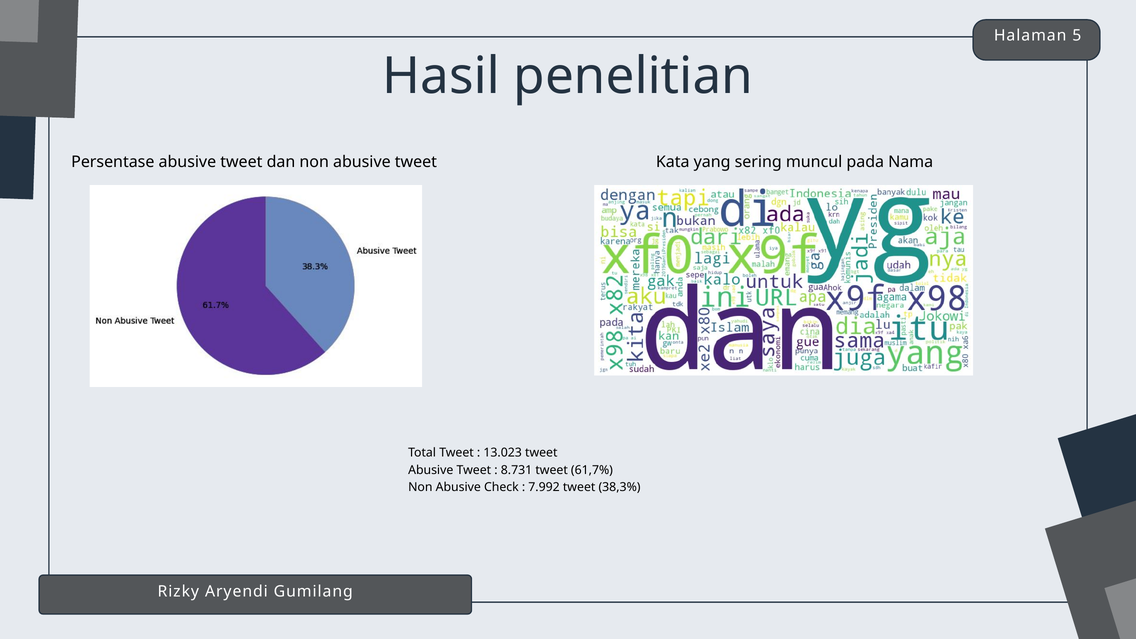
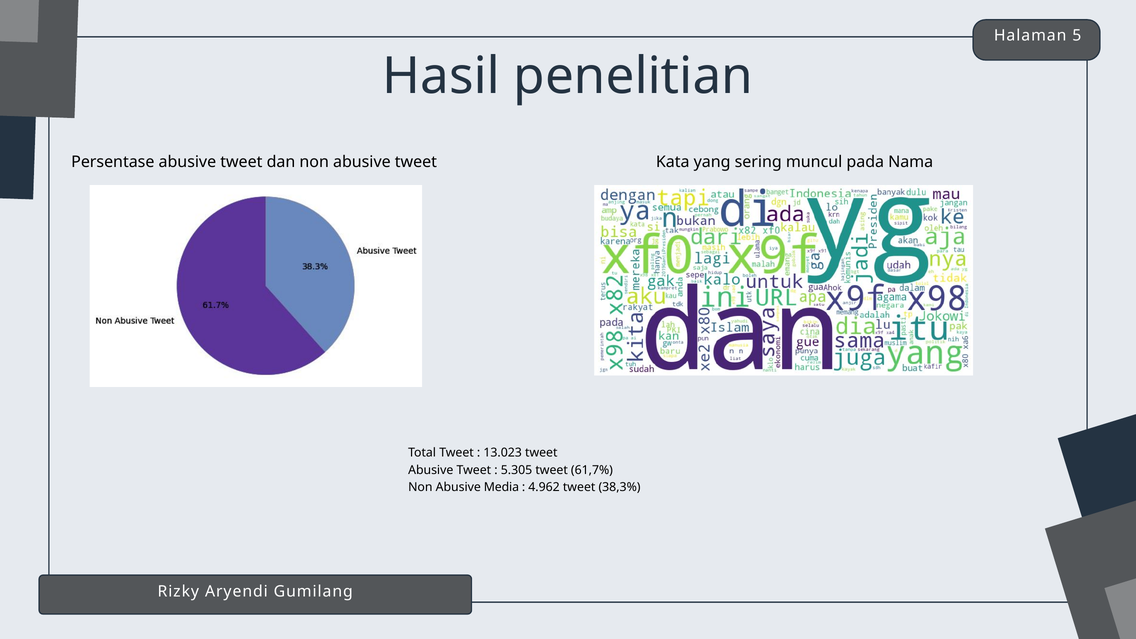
8.731: 8.731 -> 5.305 (517, 470)
Check: Check -> Media (501, 487)
7.992: 7.992 -> 4.962 (544, 487)
